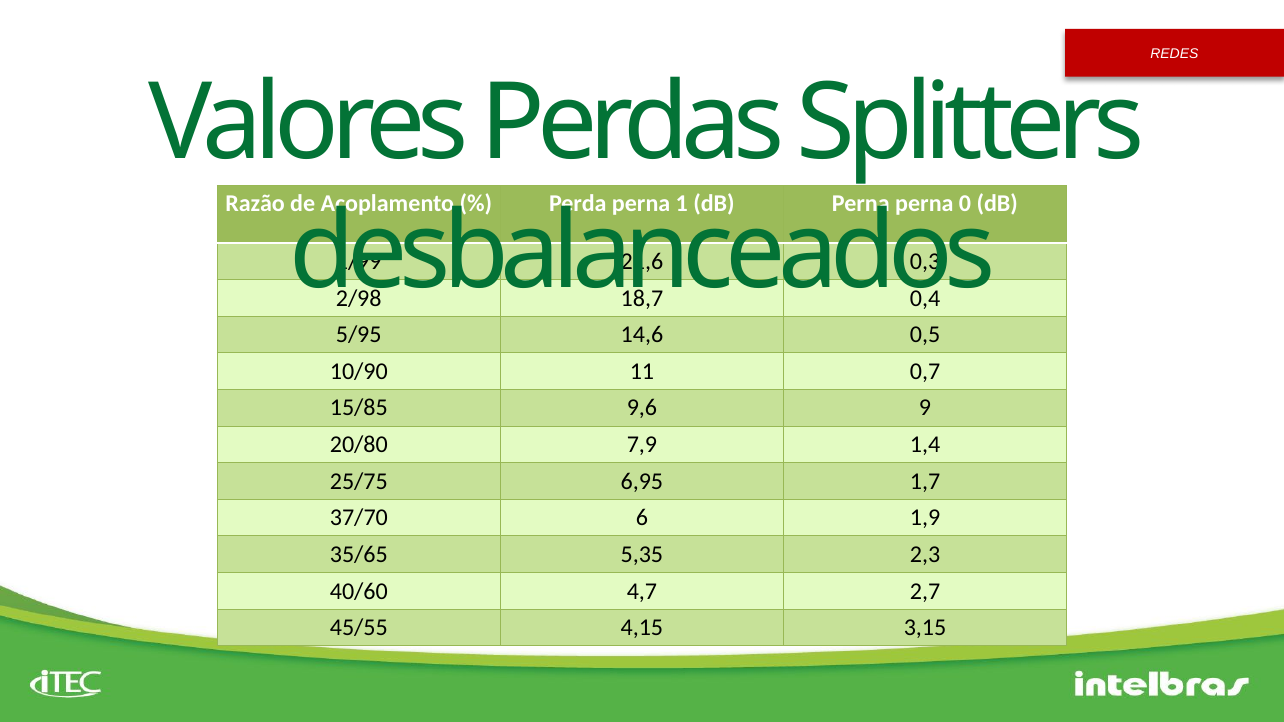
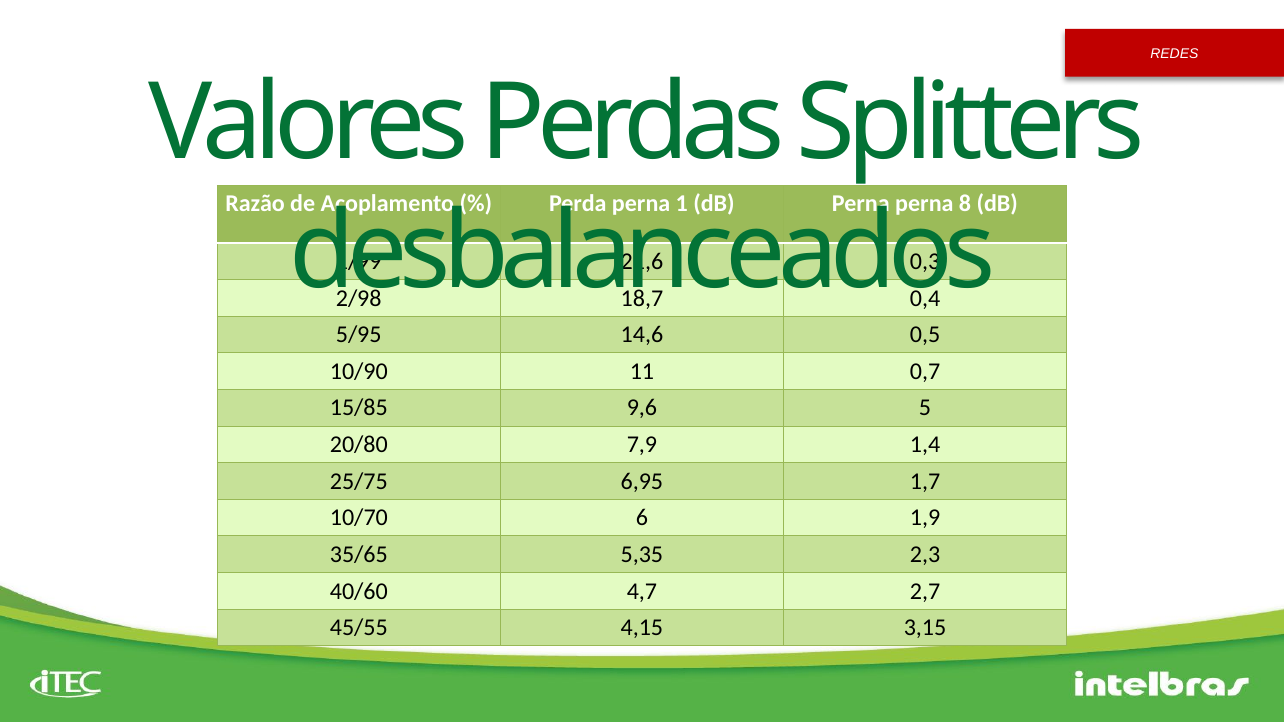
0: 0 -> 8 (965, 204)
9: 9 -> 5 (925, 408)
37/70: 37/70 -> 10/70 (359, 518)
